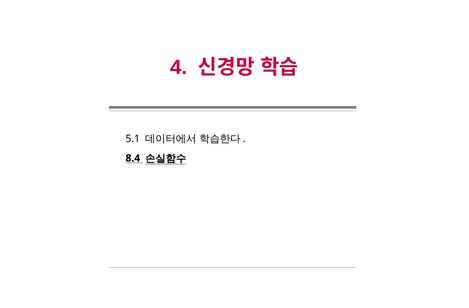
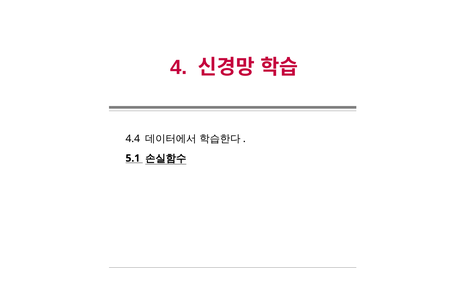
5.1: 5.1 -> 4.4 (133, 139)
8.4: 8.4 -> 5.1 (133, 158)
